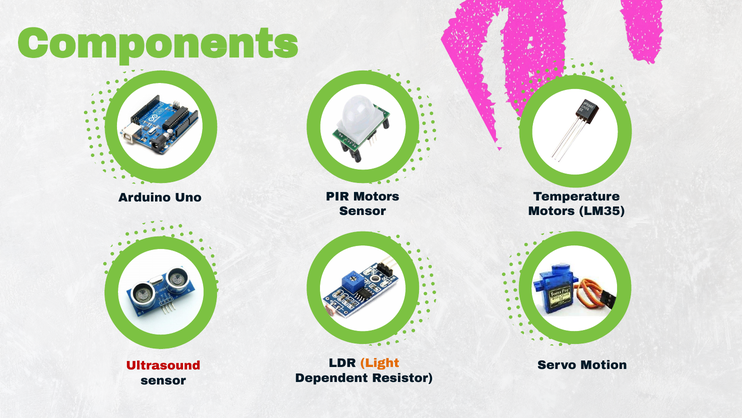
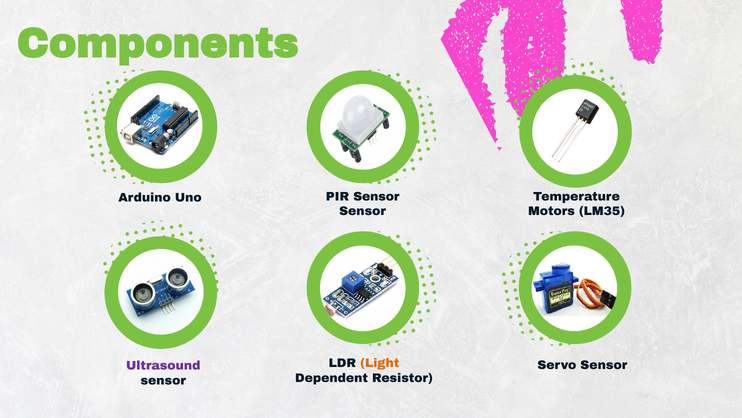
PIR Motors: Motors -> Sensor (376, 196)
Servo Motion: Motion -> Sensor (604, 365)
Ultrasound colour: red -> purple (163, 365)
